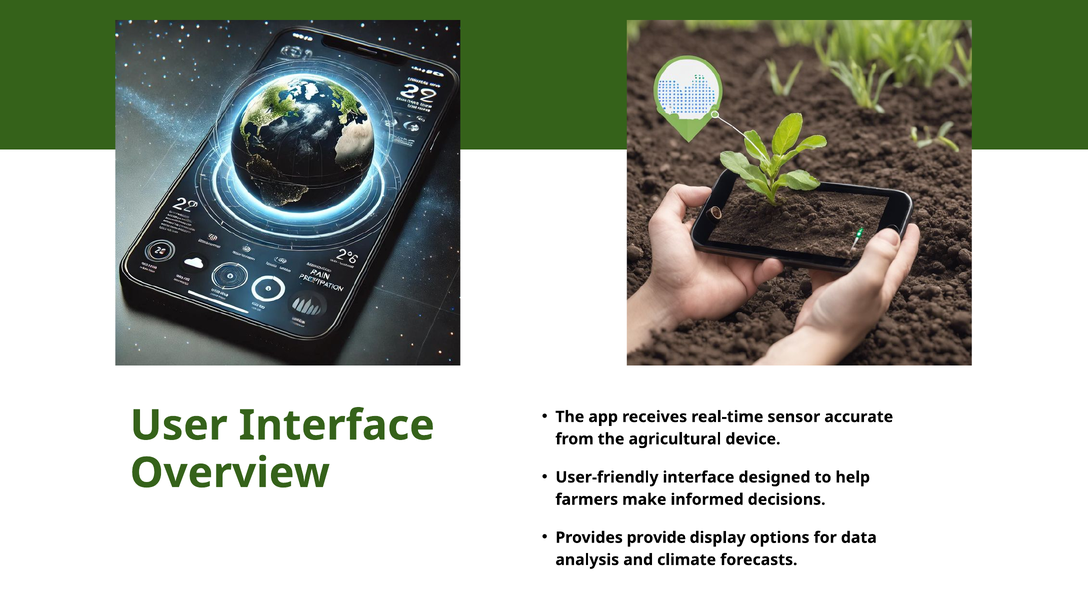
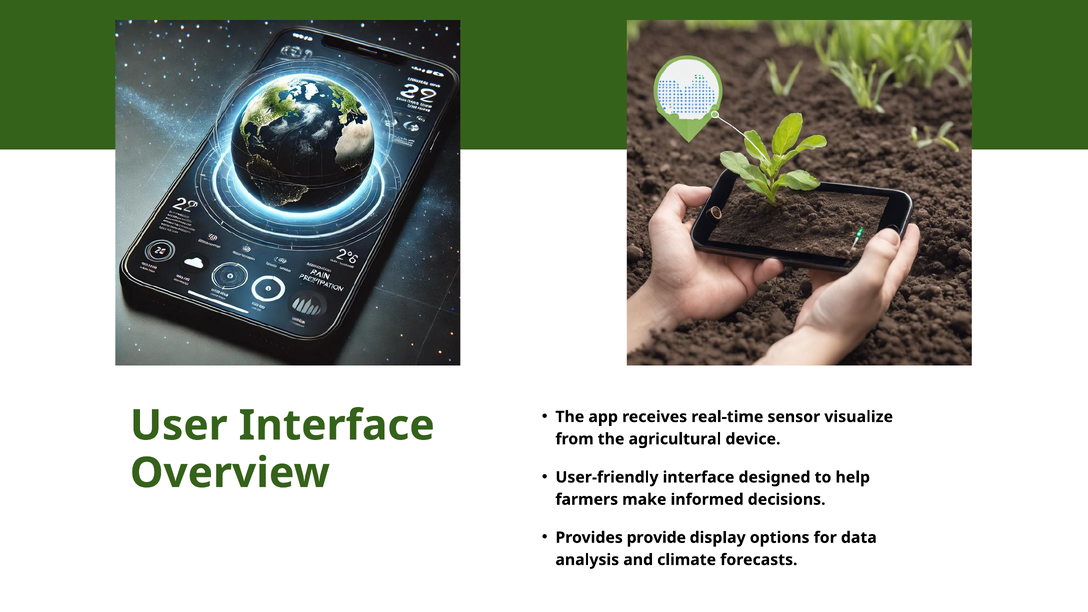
accurate: accurate -> visualize (859, 417)
